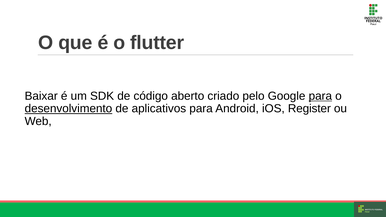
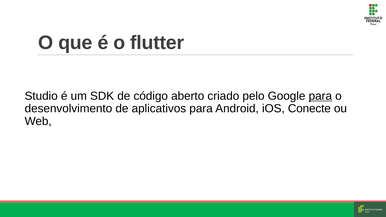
Baixar: Baixar -> Studio (41, 96)
desenvolvimento underline: present -> none (68, 109)
Register: Register -> Conecte (309, 109)
